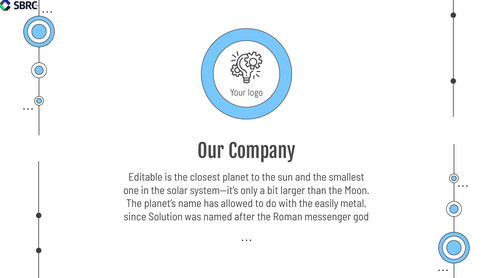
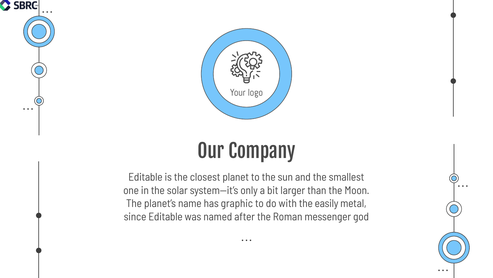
allowed: allowed -> graphic (237, 203)
since Solution: Solution -> Editable (166, 216)
